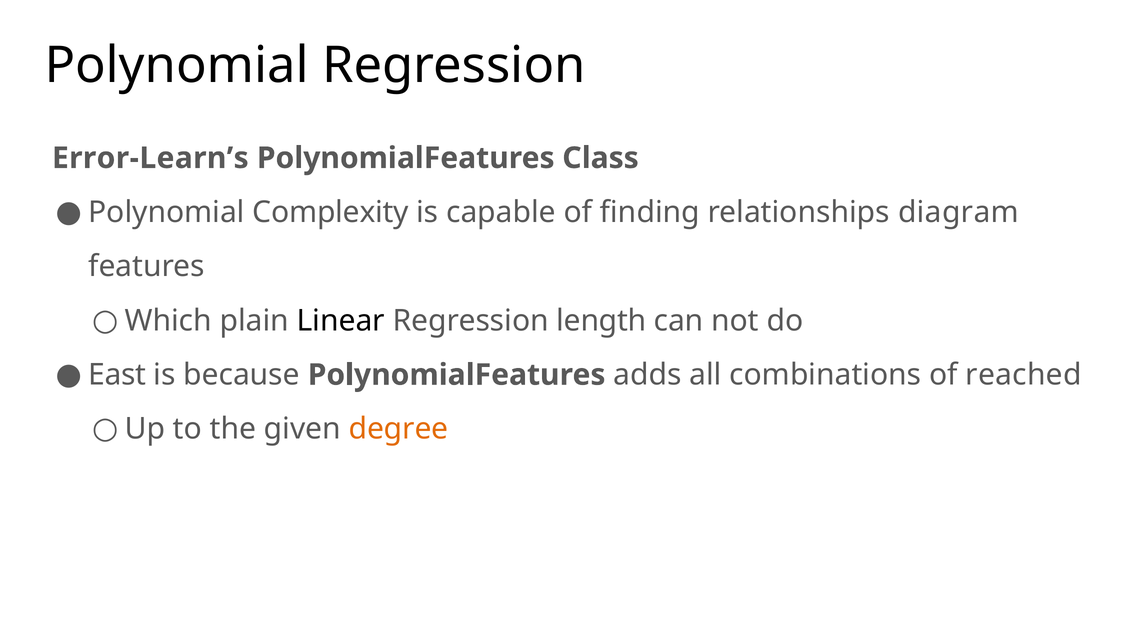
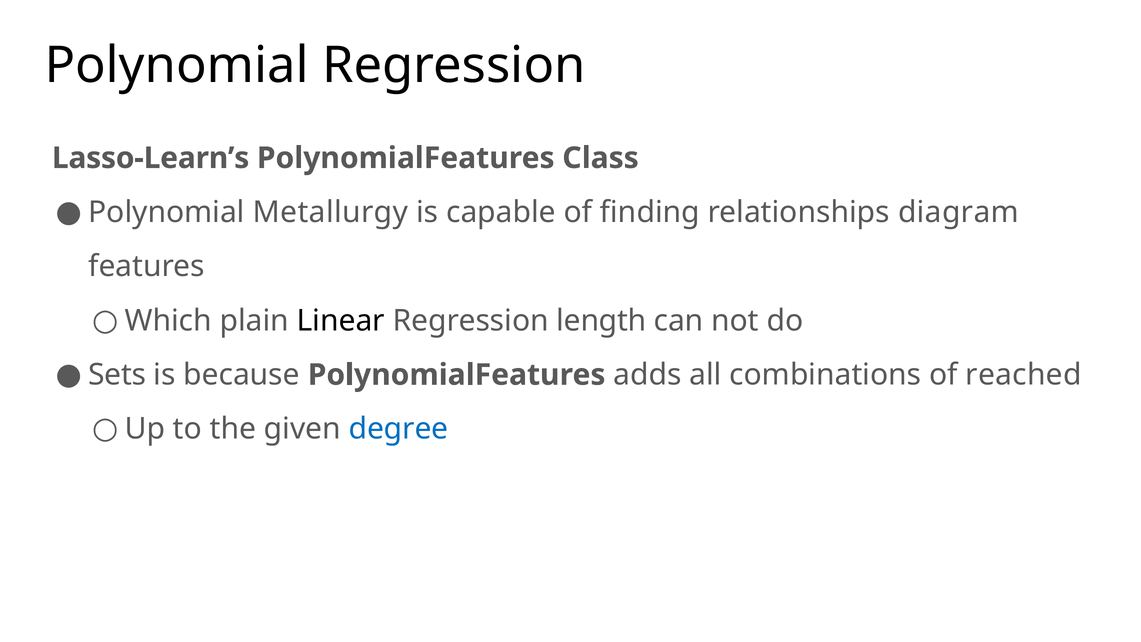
Error-Learn’s: Error-Learn’s -> Lasso-Learn’s (151, 158)
Complexity: Complexity -> Metallurgy (330, 212)
East: East -> Sets (117, 375)
degree colour: orange -> blue (399, 429)
